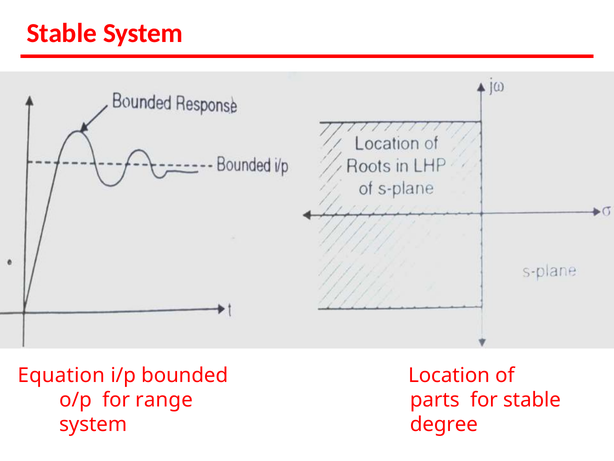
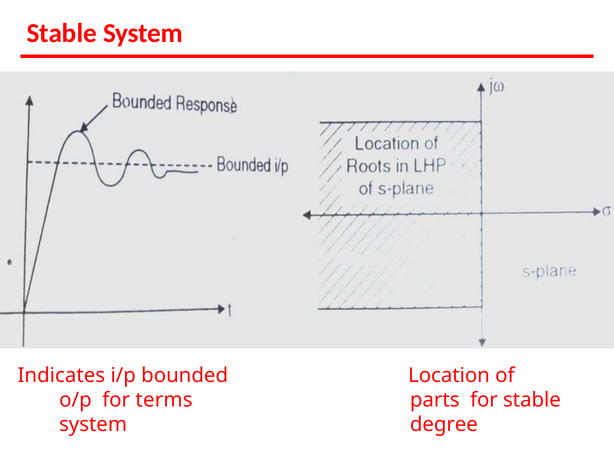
Equation: Equation -> Indicates (61, 375)
range: range -> terms (164, 399)
